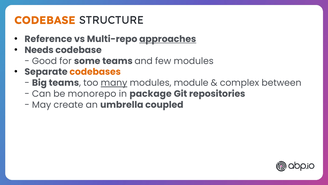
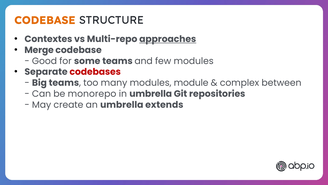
Reference: Reference -> Contextes (48, 39)
Needs: Needs -> Merge (39, 50)
codebases colour: orange -> red (95, 72)
many underline: present -> none (114, 83)
in package: package -> umbrella (151, 94)
coupled: coupled -> extends (164, 105)
